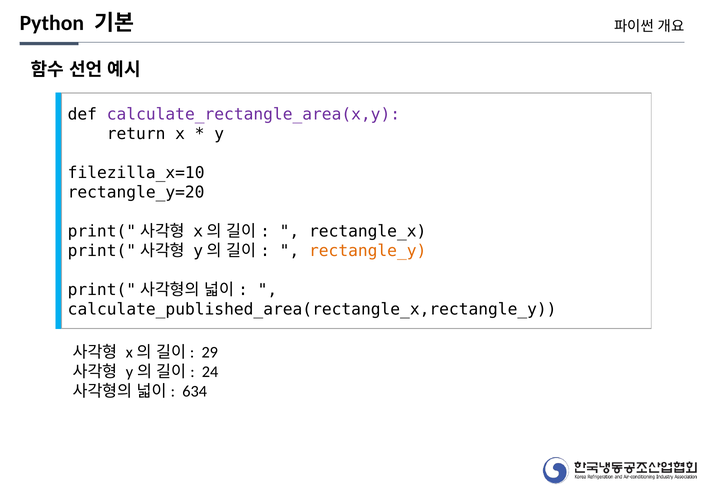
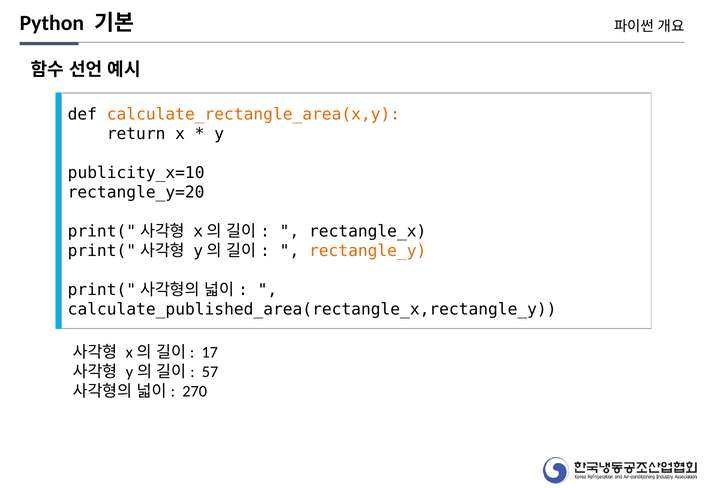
calculate_rectangle_area(x,y colour: purple -> orange (253, 114)
filezilla_x=10: filezilla_x=10 -> publicity_x=10 (136, 173)
29: 29 -> 17 (210, 352)
24: 24 -> 57 (210, 372)
634: 634 -> 270 (195, 391)
